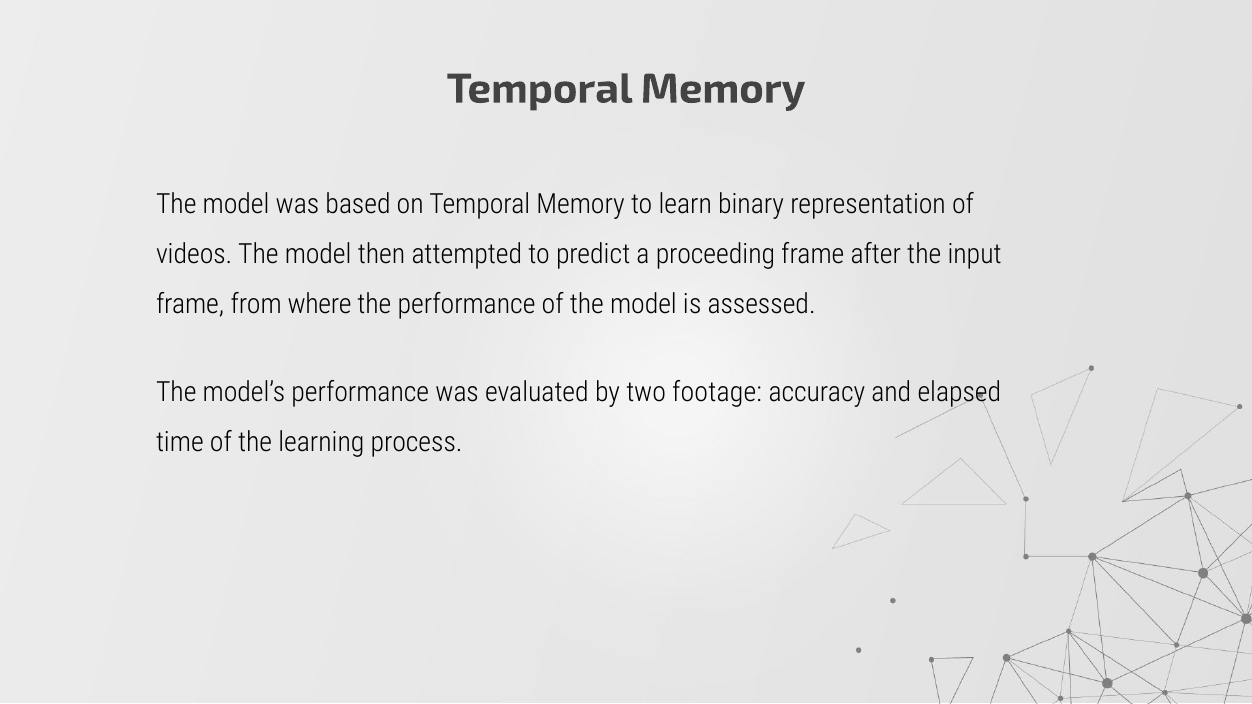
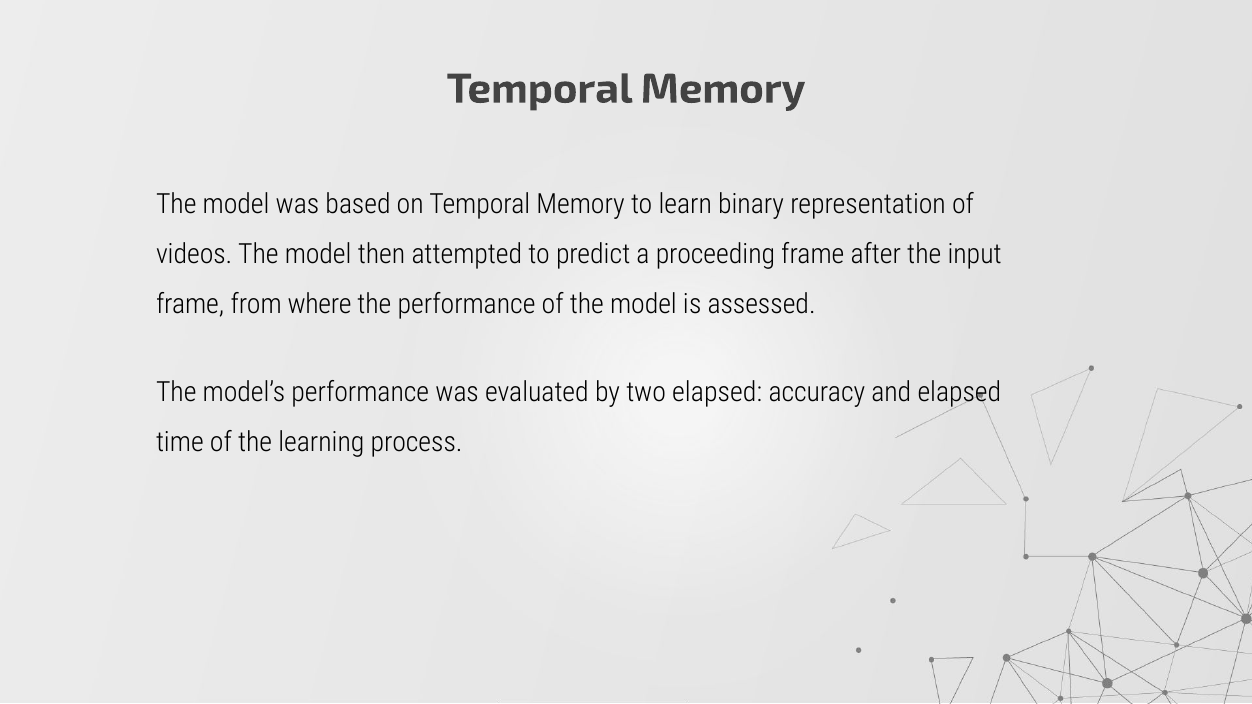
two footage: footage -> elapsed (717, 393)
